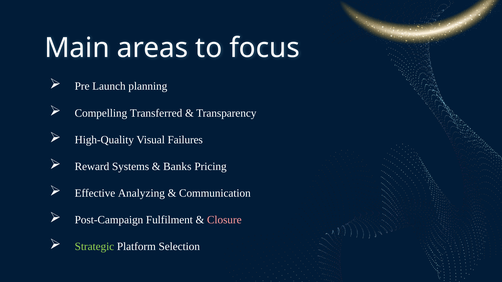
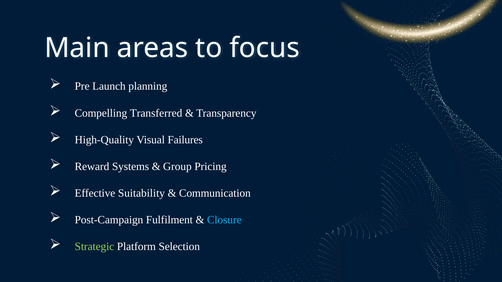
Banks: Banks -> Group (177, 167)
Analyzing: Analyzing -> Suitability (141, 193)
Closure colour: pink -> light blue (224, 220)
